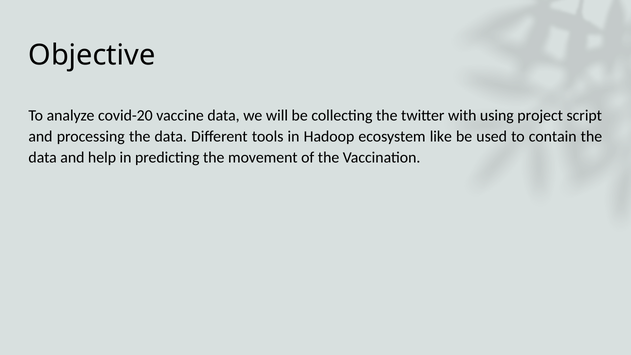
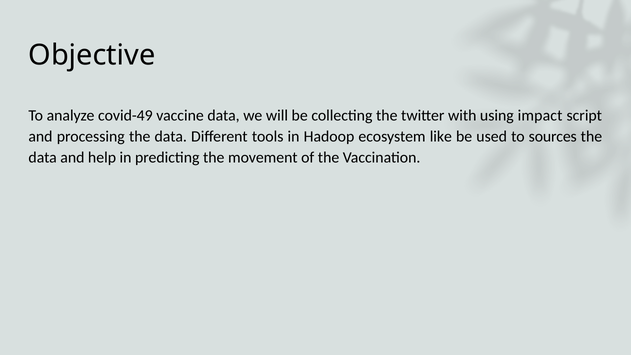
covid-20: covid-20 -> covid-49 (125, 116)
project: project -> impact (540, 116)
contain: contain -> sources (553, 137)
